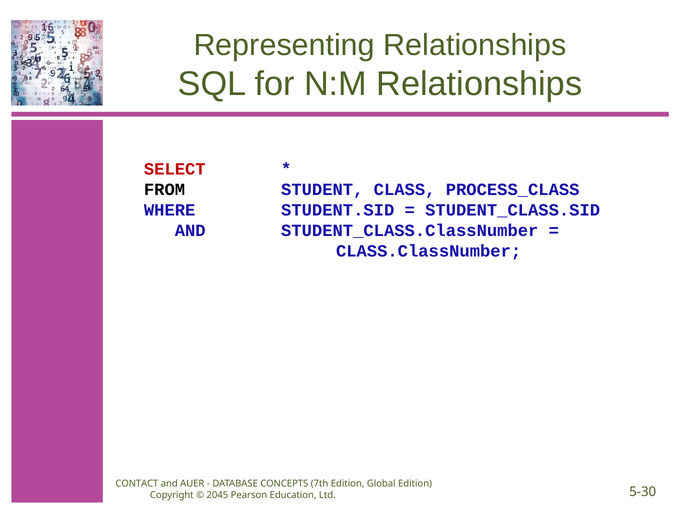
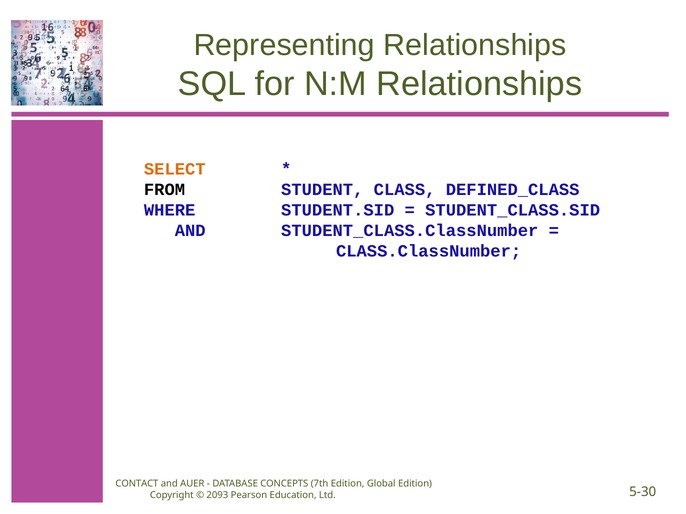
SELECT colour: red -> orange (175, 169)
PROCESS_CLASS: PROCESS_CLASS -> DEFINED_CLASS (513, 190)
2045: 2045 -> 2093 (217, 496)
